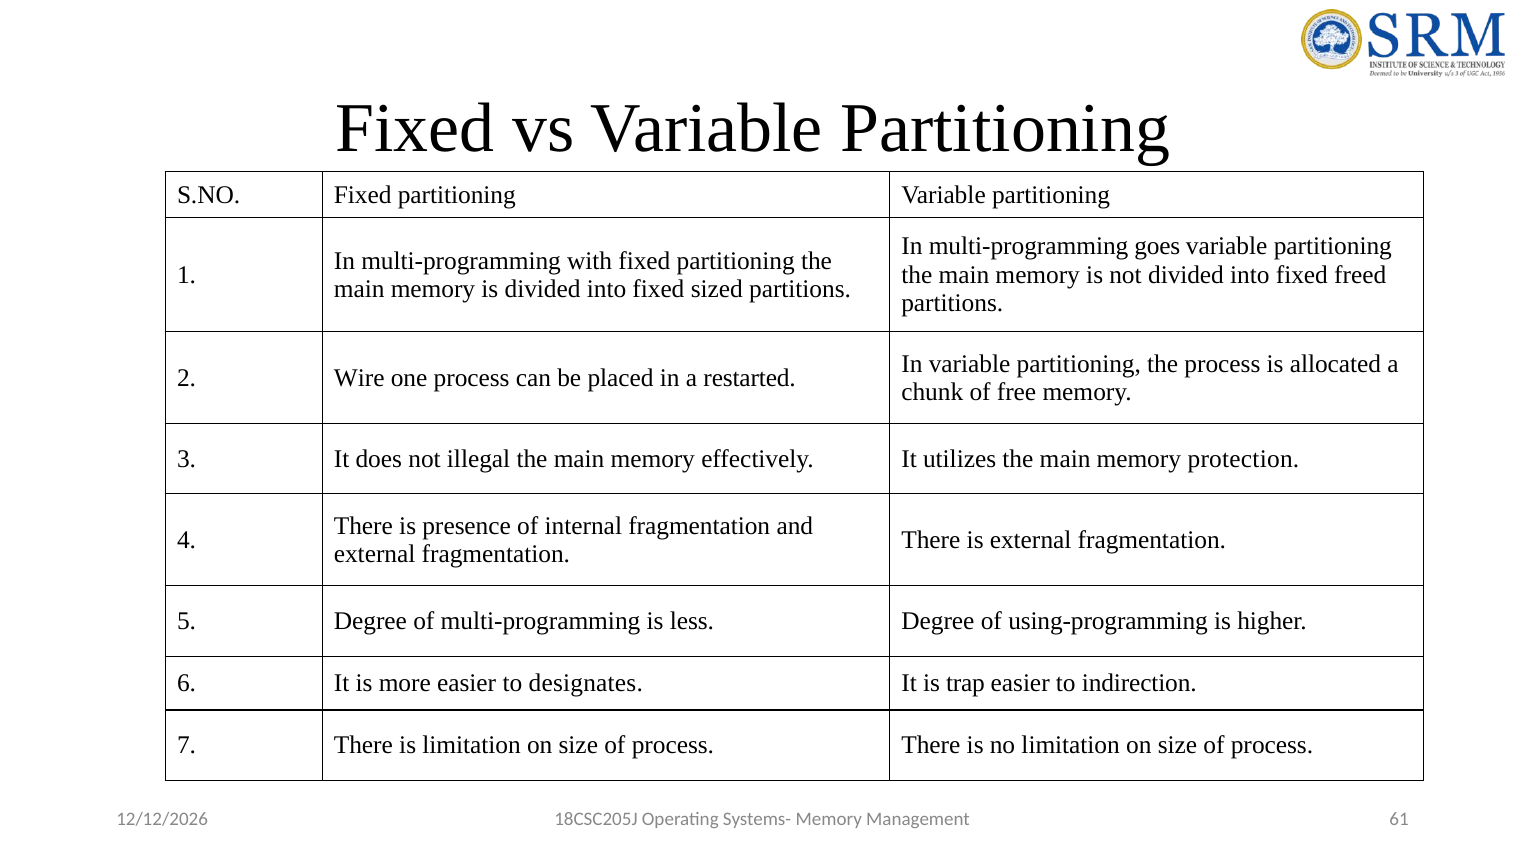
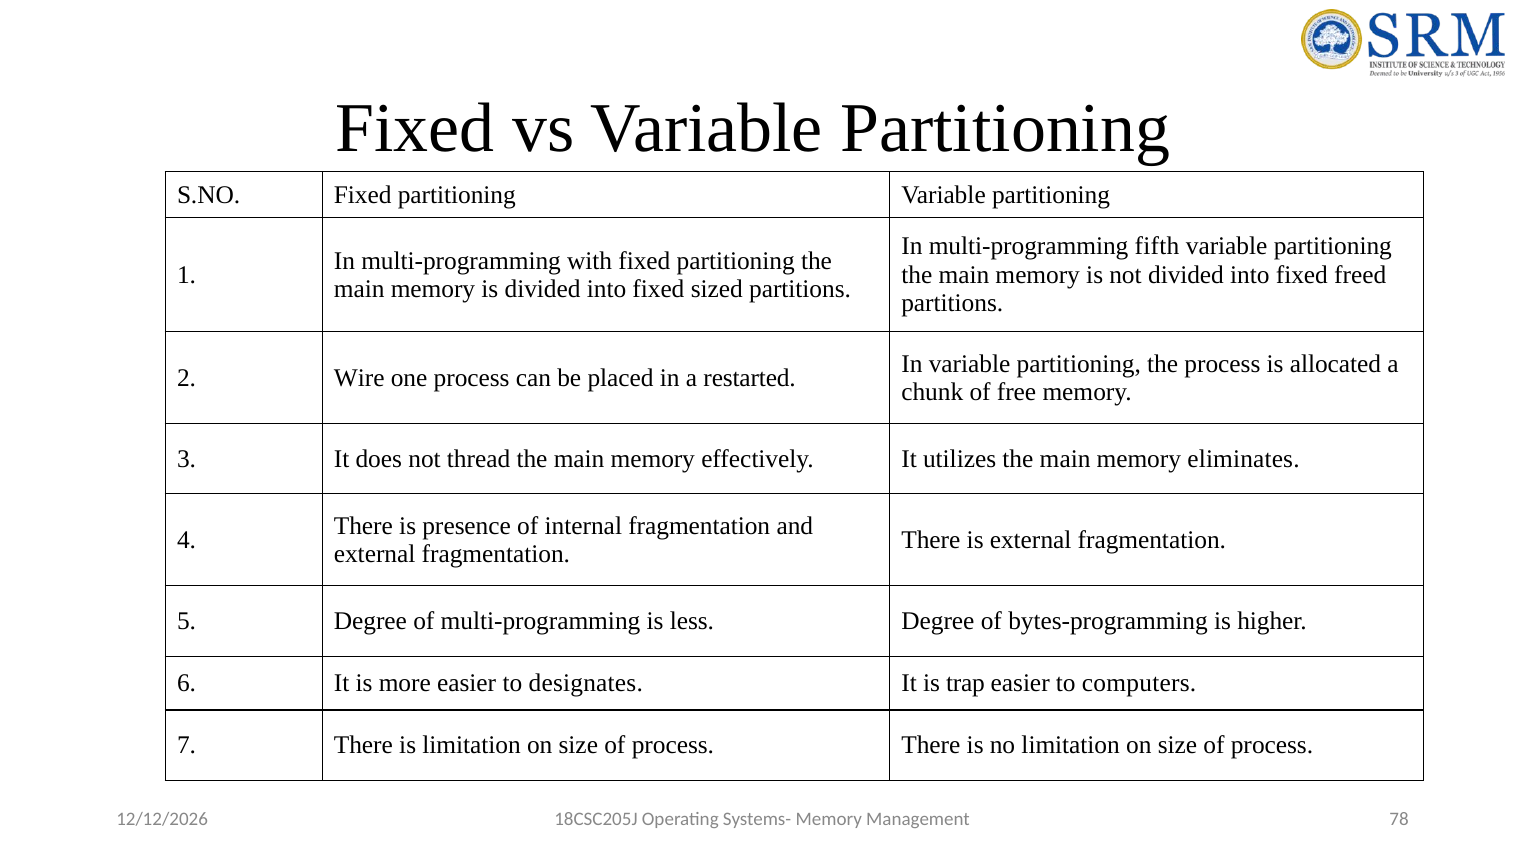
goes: goes -> fifth (1157, 246)
illegal: illegal -> thread (479, 459)
protection: protection -> eliminates (1243, 459)
using-programming: using-programming -> bytes-programming (1108, 621)
indirection: indirection -> computers (1139, 683)
61: 61 -> 78 (1399, 819)
